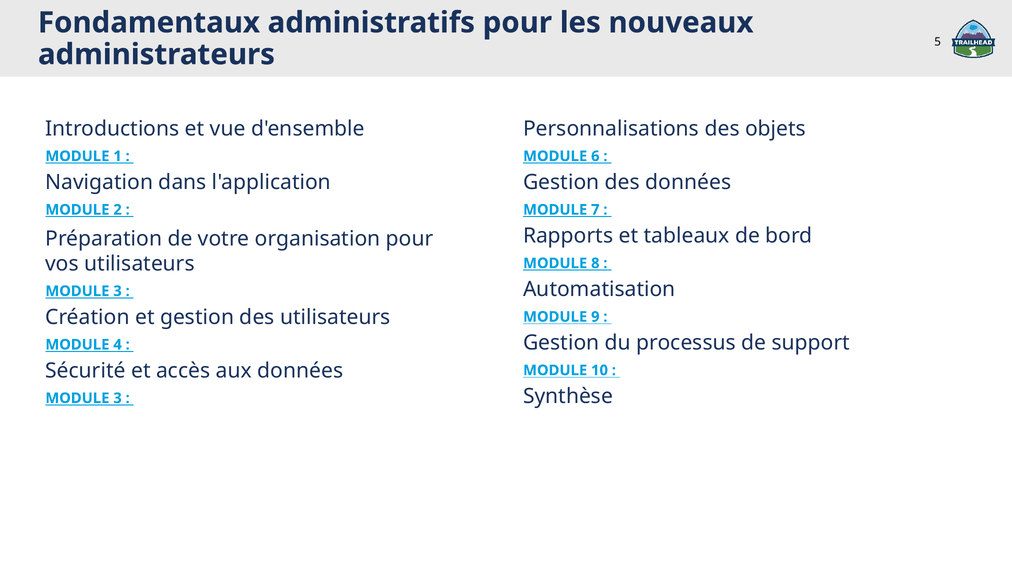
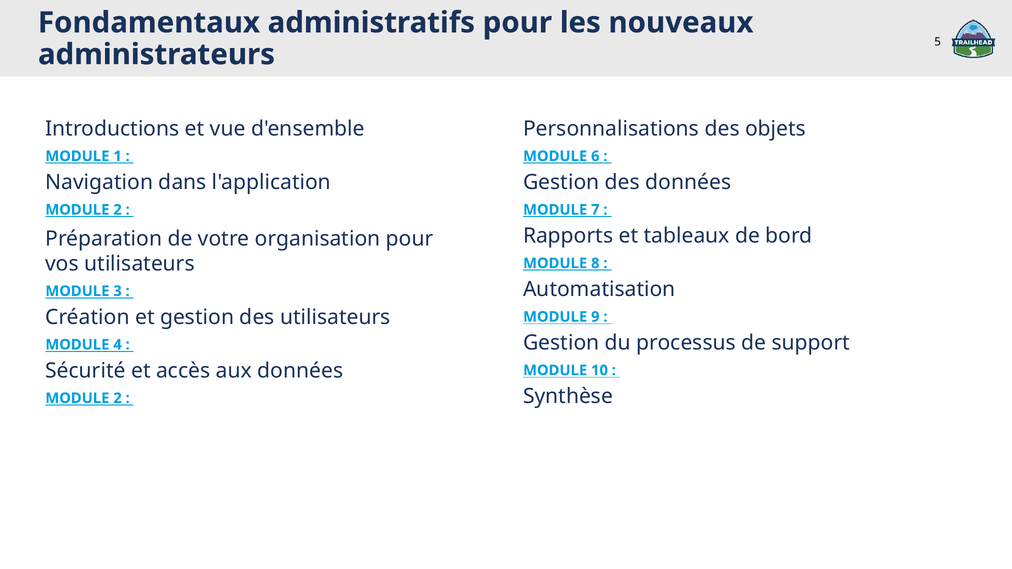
3: 3 -> 2 (118, 398)
